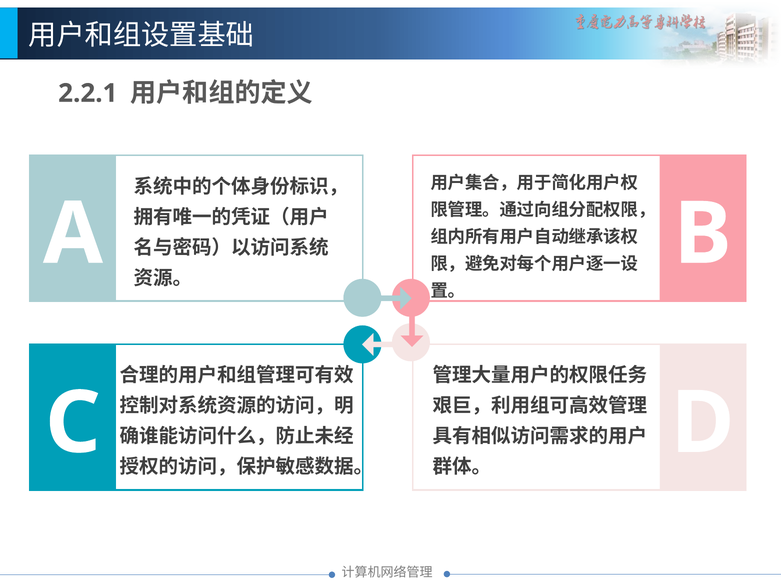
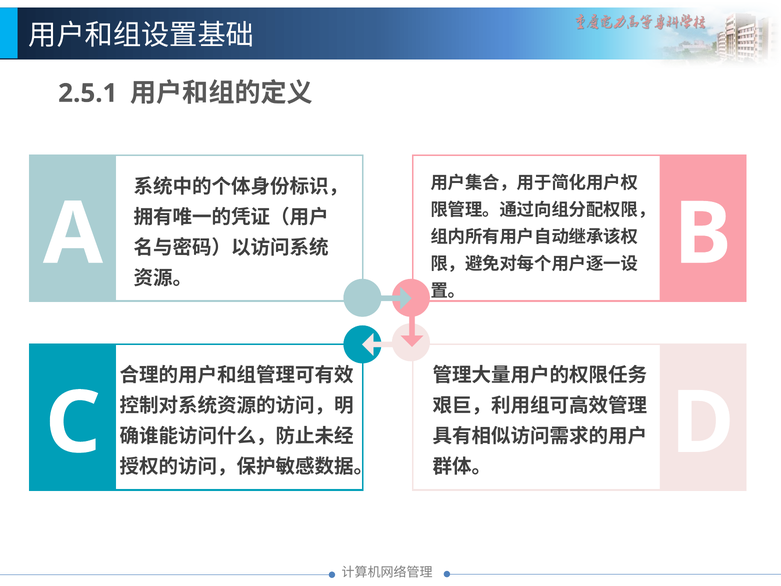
2.2.1: 2.2.1 -> 2.5.1 (88, 93)
